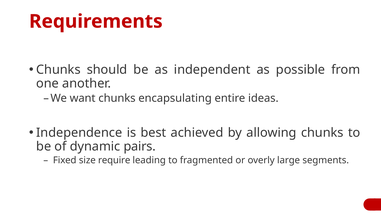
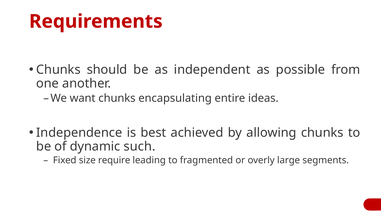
pairs: pairs -> such (140, 147)
